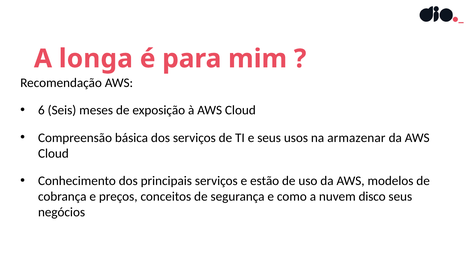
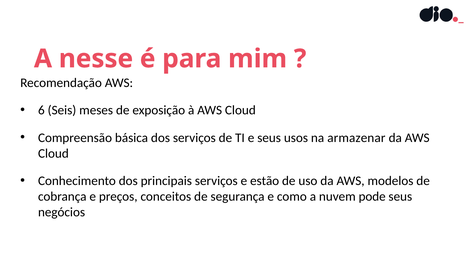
longa: longa -> nesse (96, 59)
disco: disco -> pode (372, 197)
